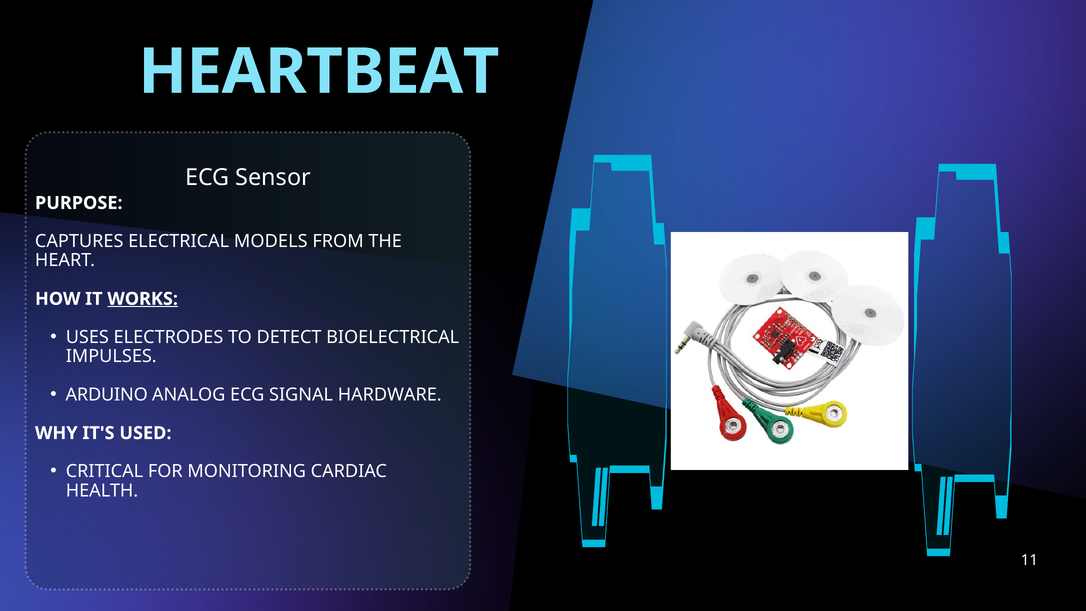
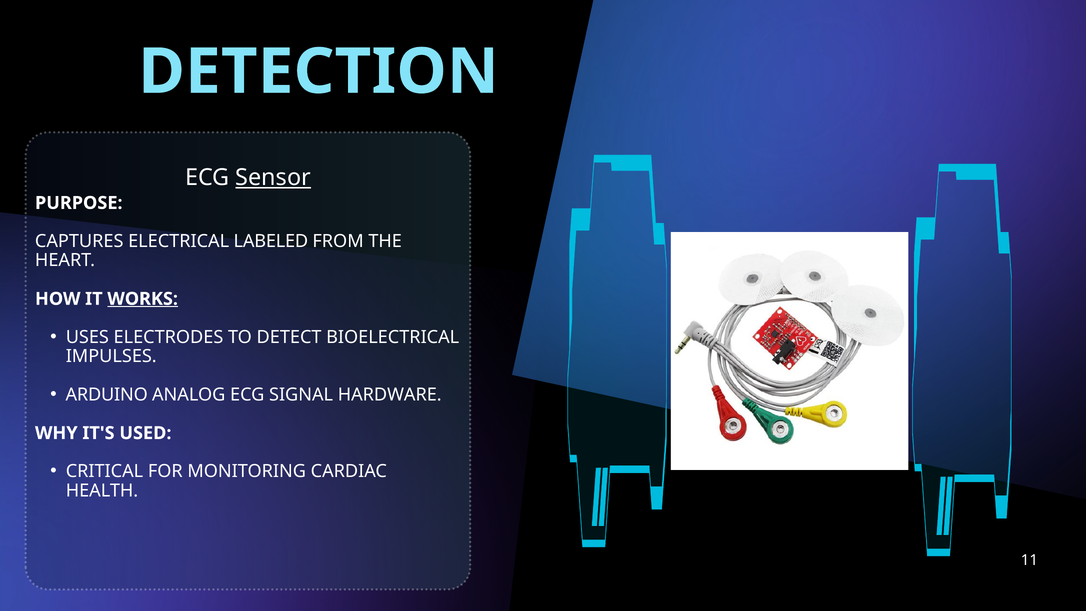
HEARTBEAT: HEARTBEAT -> DETECTION (318, 72)
Sensor underline: none -> present (273, 178)
MODELS: MODELS -> LABELED (271, 241)
